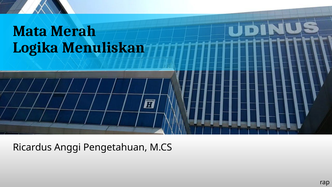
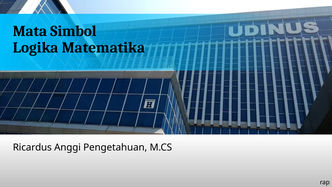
Merah: Merah -> Simbol (74, 31)
Menuliskan: Menuliskan -> Matematika (103, 48)
